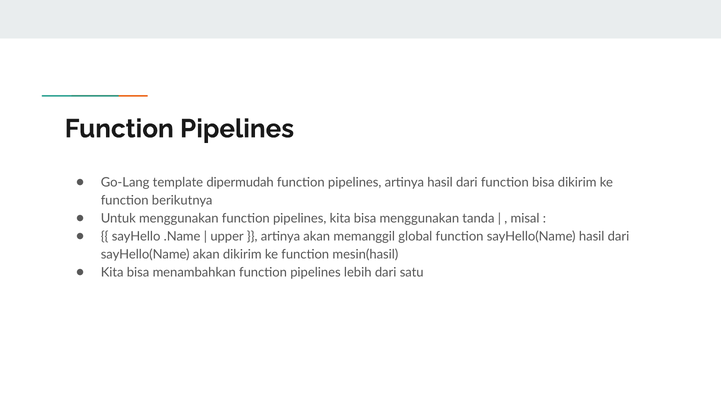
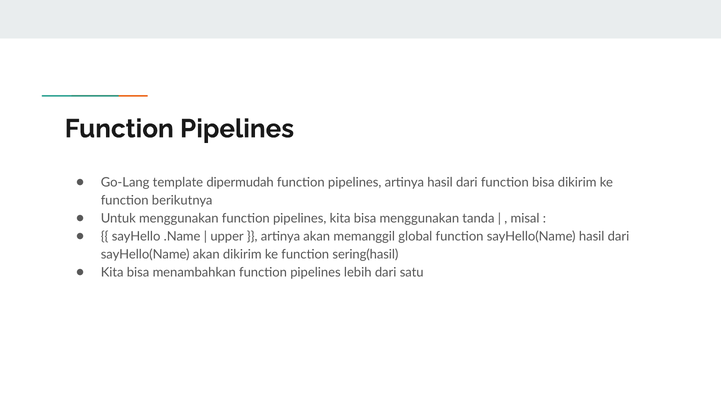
mesin(hasil: mesin(hasil -> sering(hasil (365, 254)
